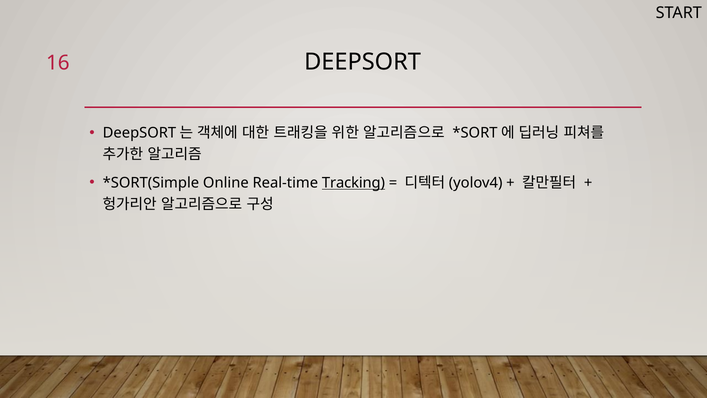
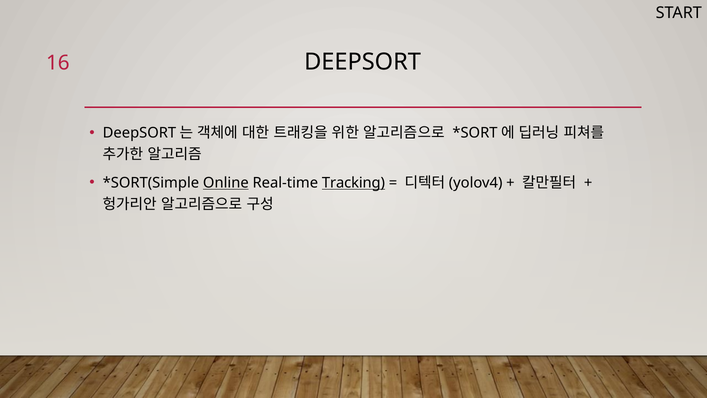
Online underline: none -> present (226, 183)
